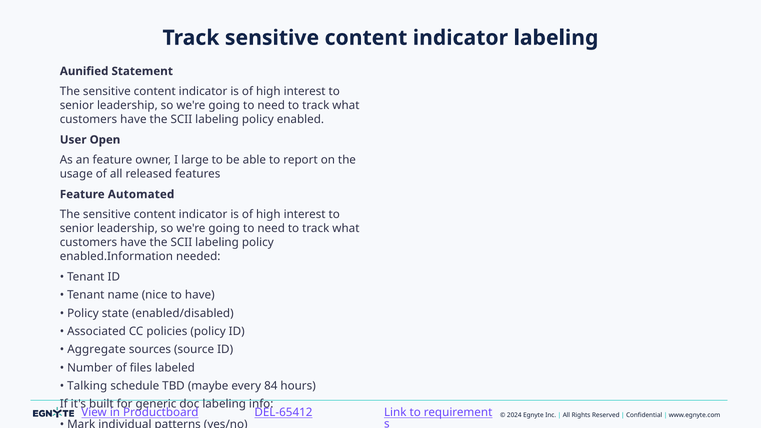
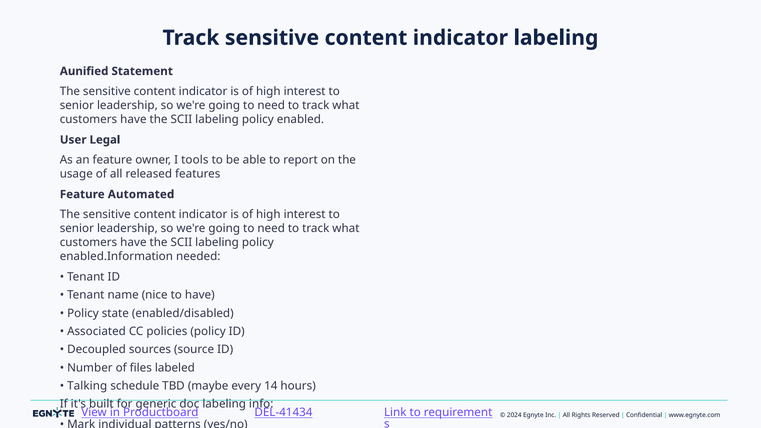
Open: Open -> Legal (105, 140)
large: large -> tools (195, 160)
Aggregate: Aggregate -> Decoupled (97, 350)
84: 84 -> 14 (271, 386)
DEL-65412: DEL-65412 -> DEL-41434 (283, 412)
